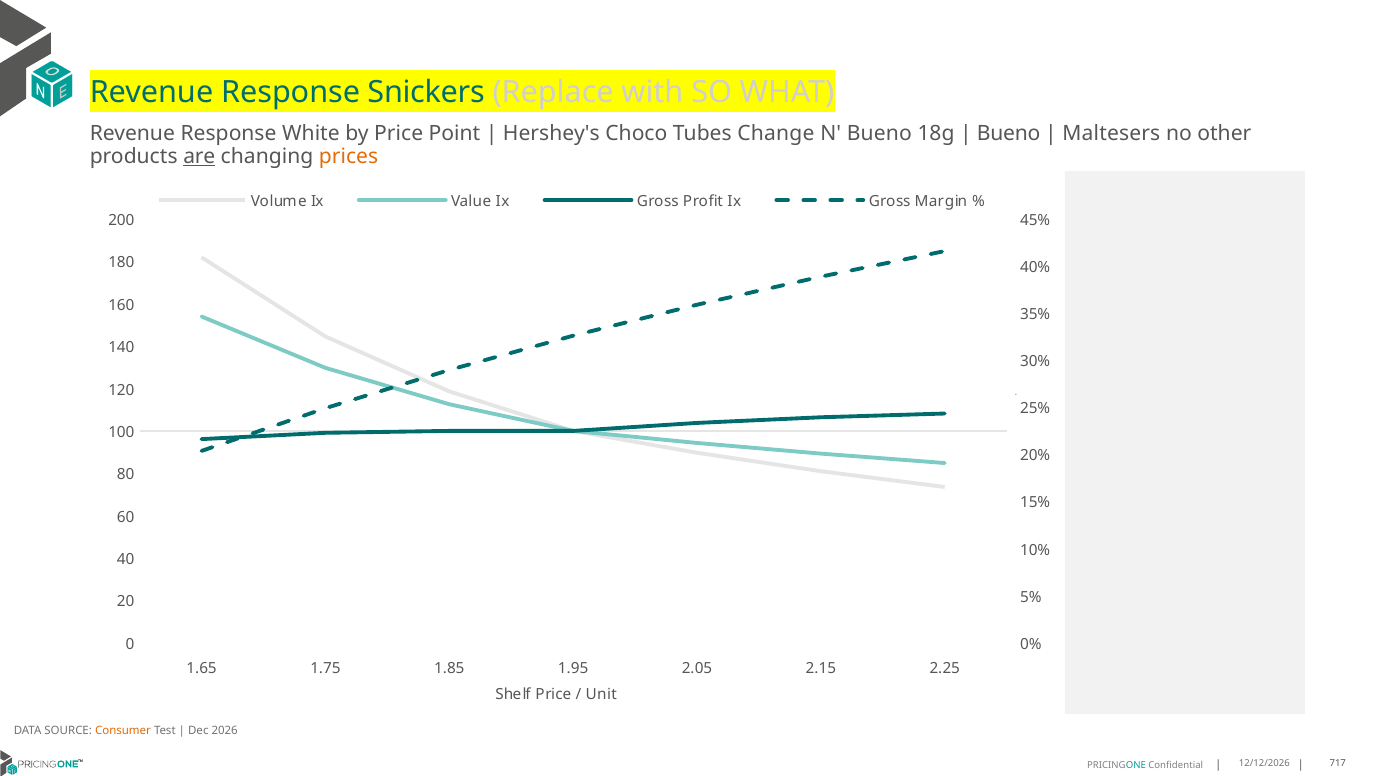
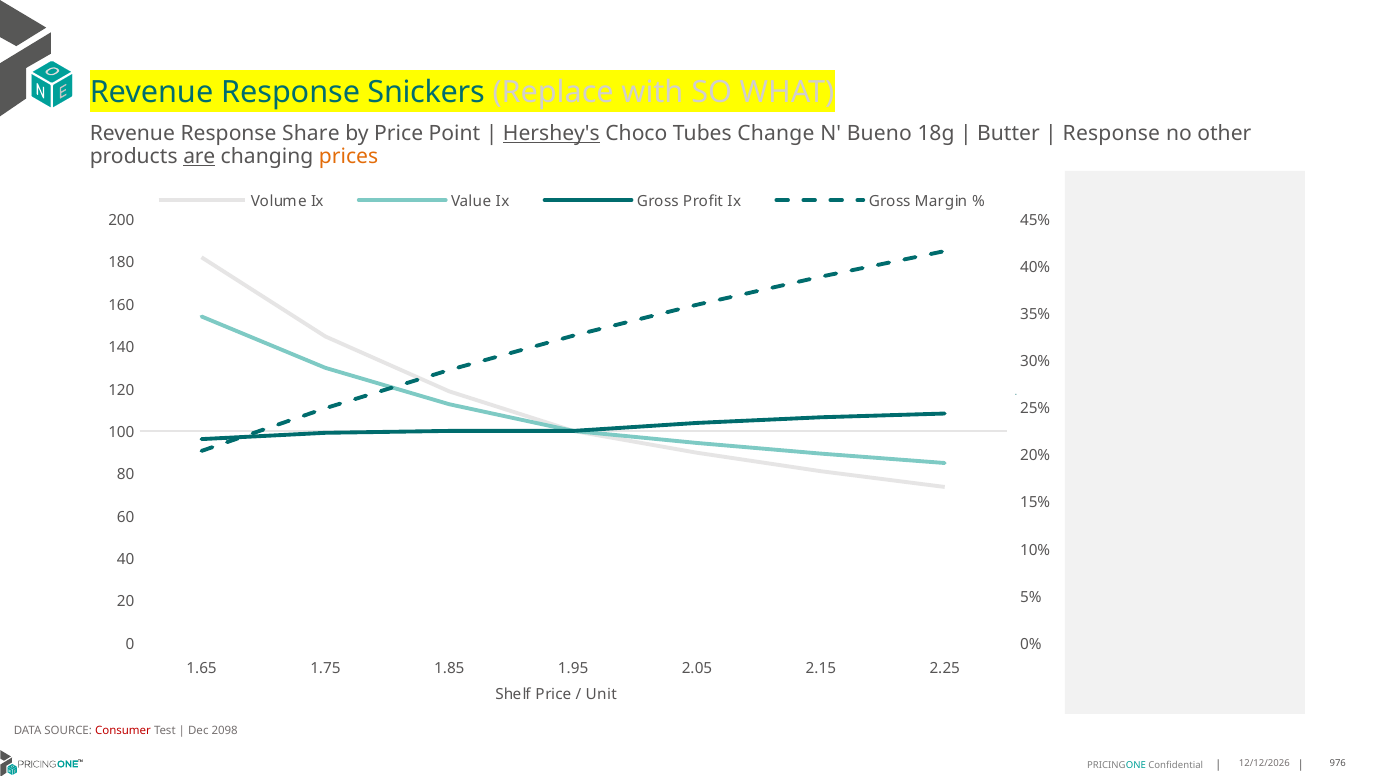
White: White -> Share (311, 134)
Hershey's underline: none -> present (551, 134)
Bueno: Bueno -> Butter (1009, 134)
Maltesers: Maltesers -> Response (1111, 134)
Consumer colour: orange -> red (123, 731)
2026: 2026 -> 2098 (225, 731)
717: 717 -> 976 (1338, 763)
